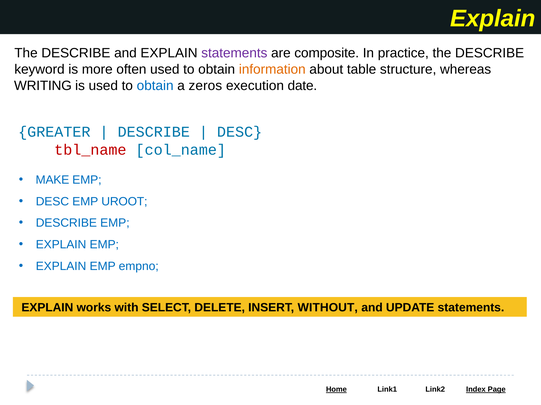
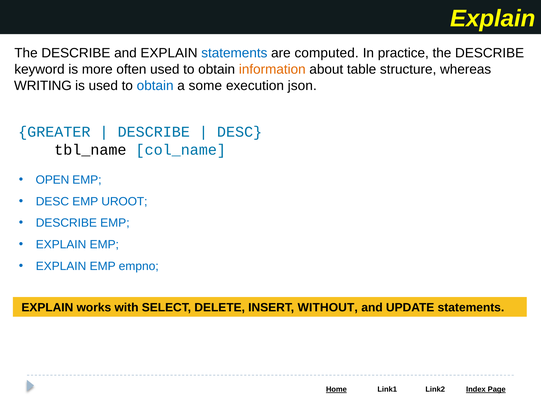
statements colour: purple -> blue (234, 53)
composite: composite -> computed (327, 53)
zeros: zeros -> some (205, 86)
date: date -> json (302, 86)
tbl_name colour: red -> black (90, 150)
MAKE: MAKE -> OPEN (52, 180)
